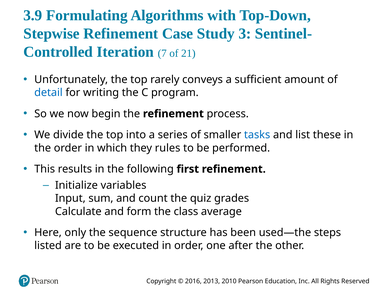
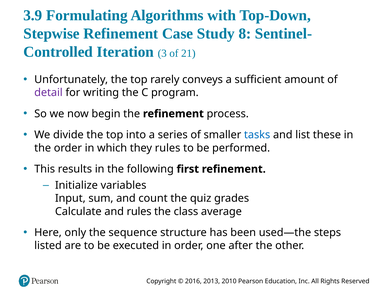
3: 3 -> 8 (245, 34)
7: 7 -> 3 (162, 53)
detail colour: blue -> purple (48, 92)
and form: form -> rules (139, 211)
